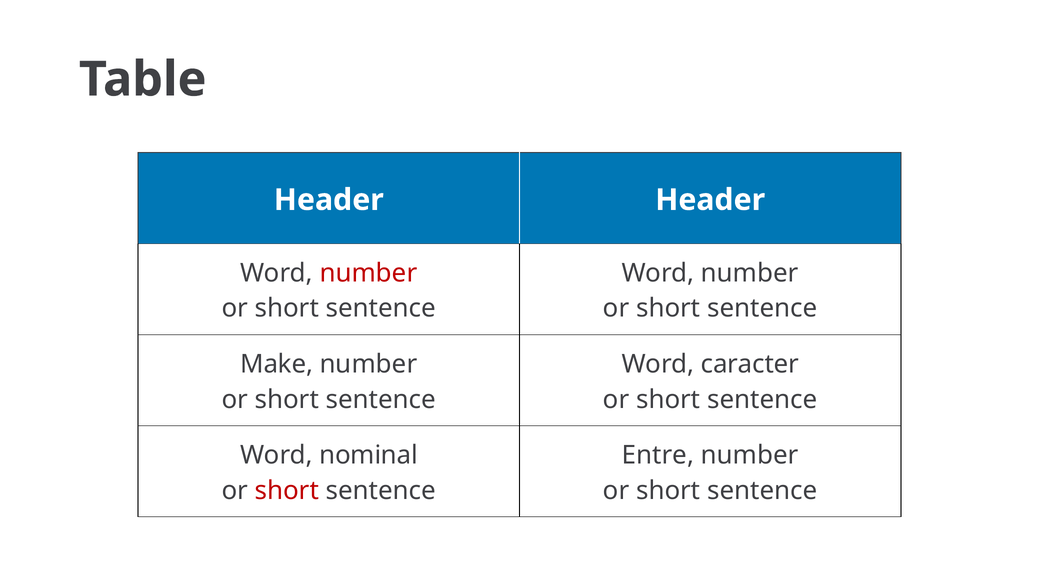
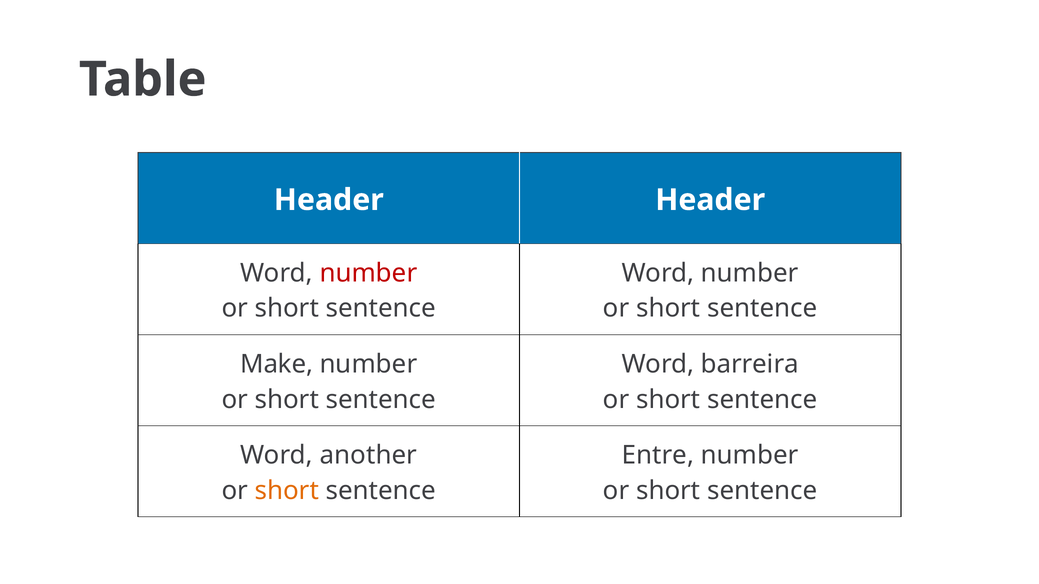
caracter: caracter -> barreira (750, 364)
nominal: nominal -> another (368, 455)
short colour: red -> orange (287, 491)
